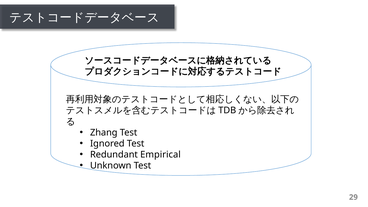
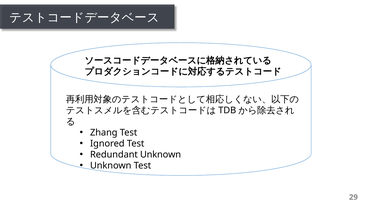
Redundant Empirical: Empirical -> Unknown (161, 155)
